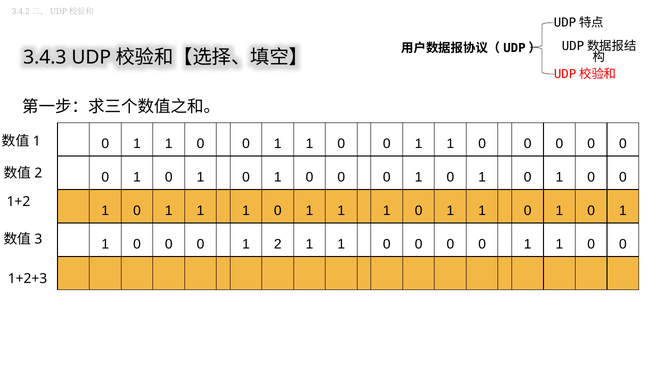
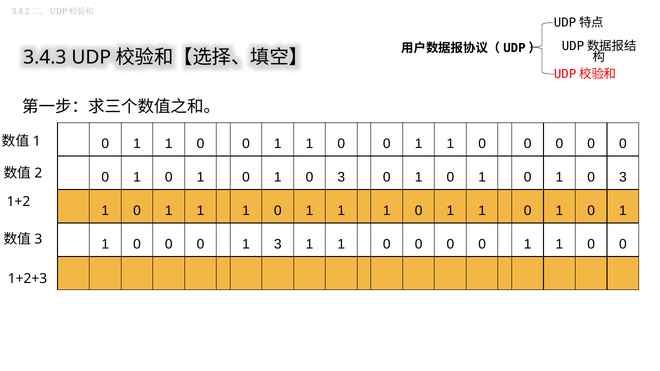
0: 0 -> 3 (341, 177)
0: 0 -> 3 (623, 177)
1 2: 2 -> 3 (278, 244)
